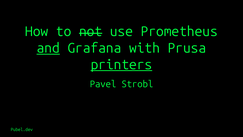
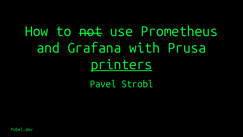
and underline: present -> none (48, 48)
